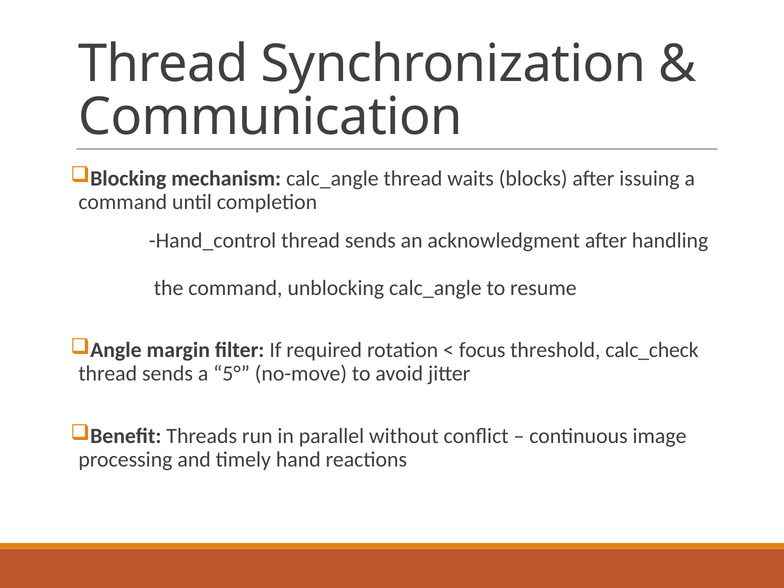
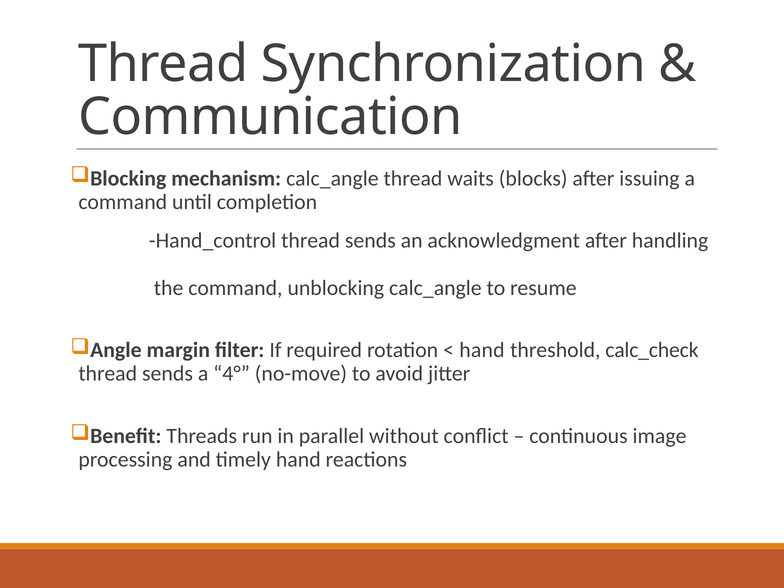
focus: focus -> hand (482, 350)
5°: 5° -> 4° (232, 374)
